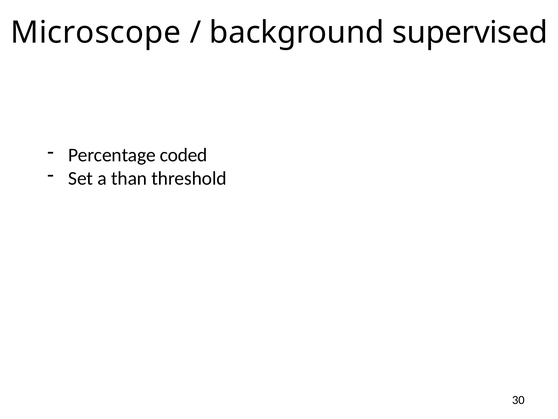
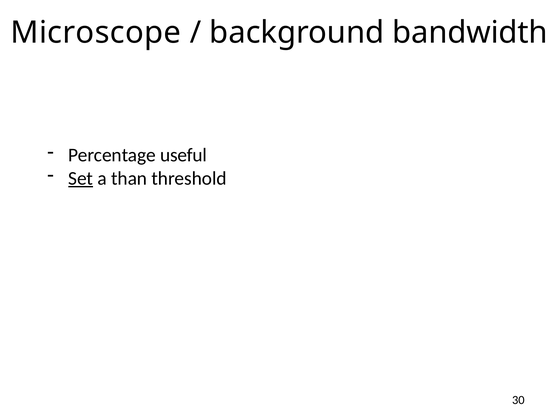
supervised: supervised -> bandwidth (470, 33)
coded: coded -> useful (184, 155)
Set underline: none -> present (81, 178)
